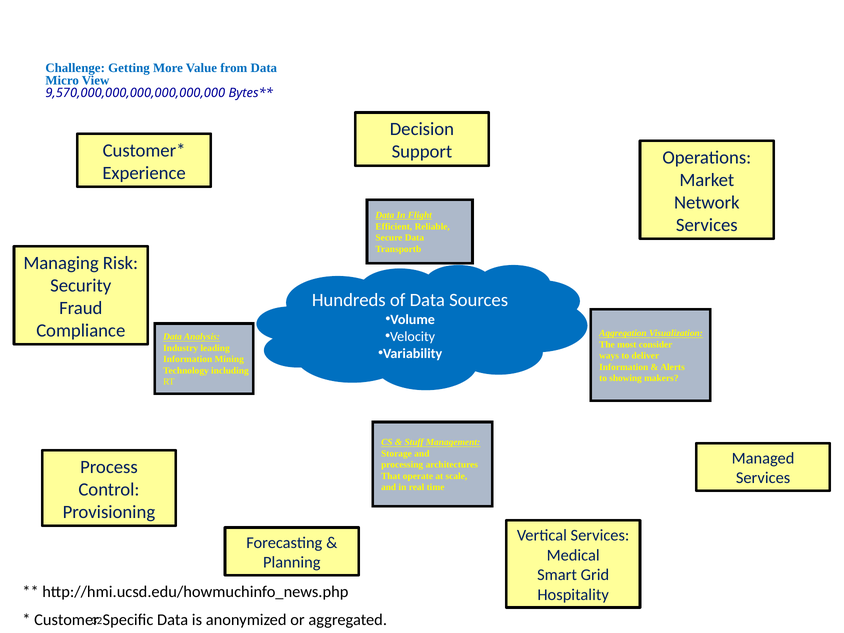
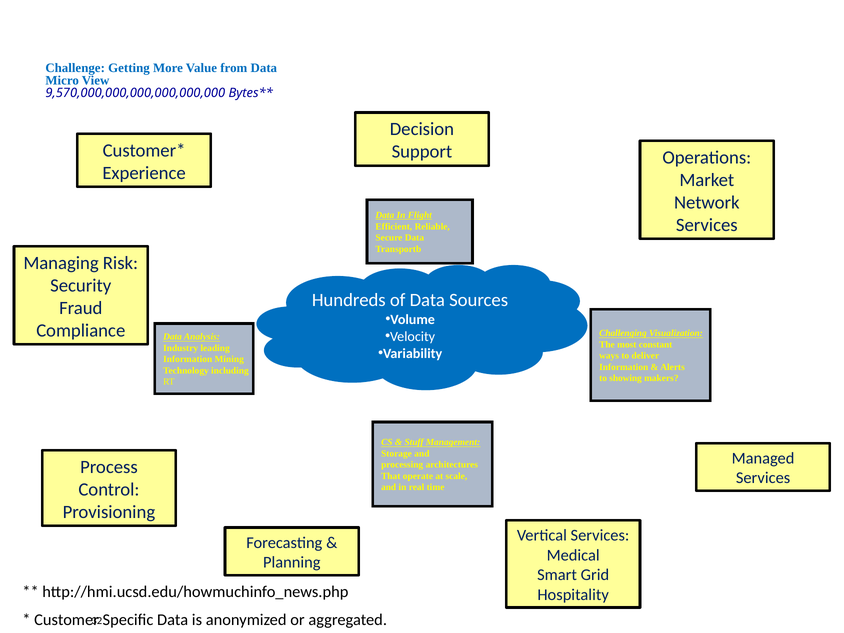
Aggregation: Aggregation -> Challenging (623, 333)
consider: consider -> constant (656, 345)
